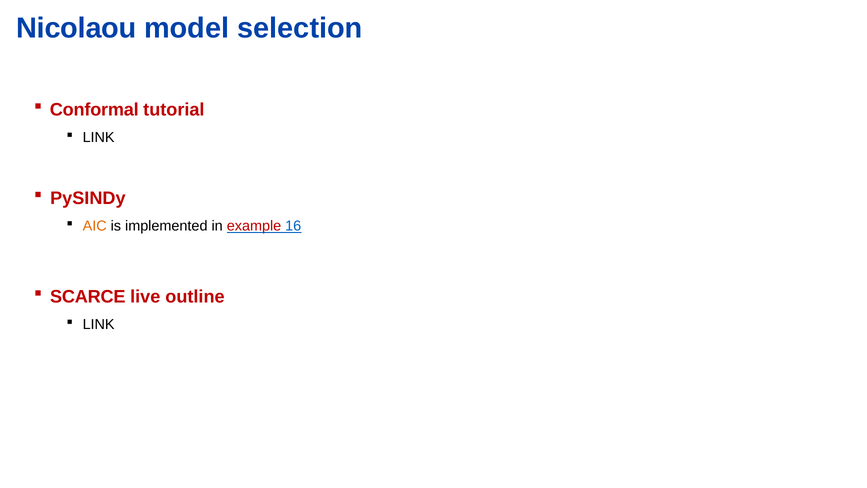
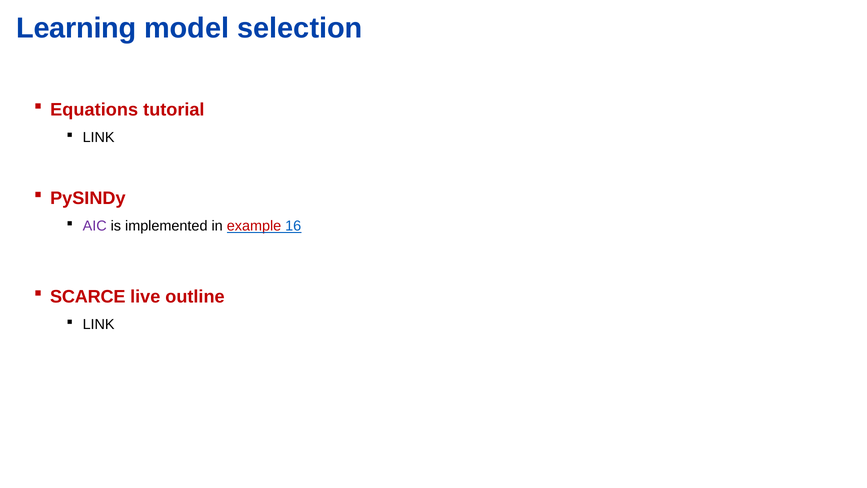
Nicolaou: Nicolaou -> Learning (76, 28)
Conformal: Conformal -> Equations (94, 110)
AIC colour: orange -> purple (95, 226)
